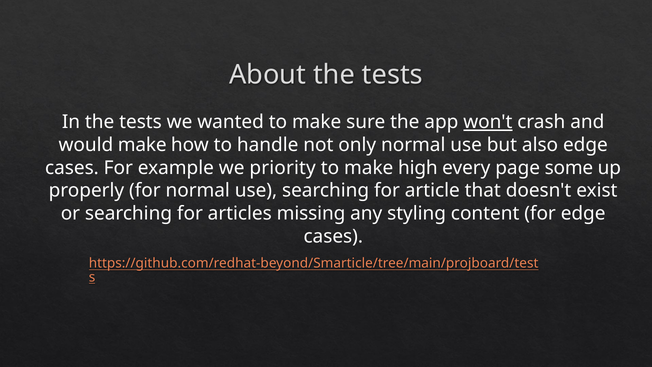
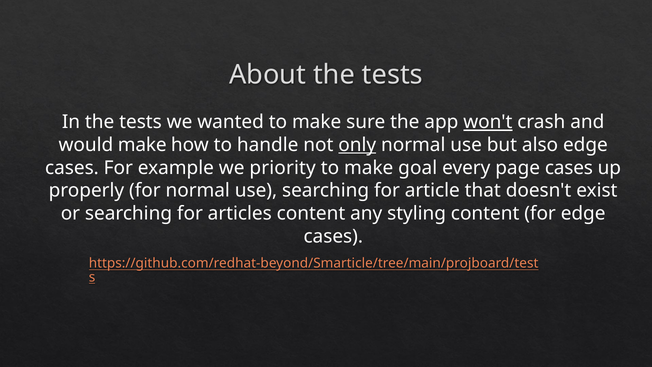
only underline: none -> present (357, 145)
high: high -> goal (418, 168)
page some: some -> cases (569, 168)
articles missing: missing -> content (311, 213)
